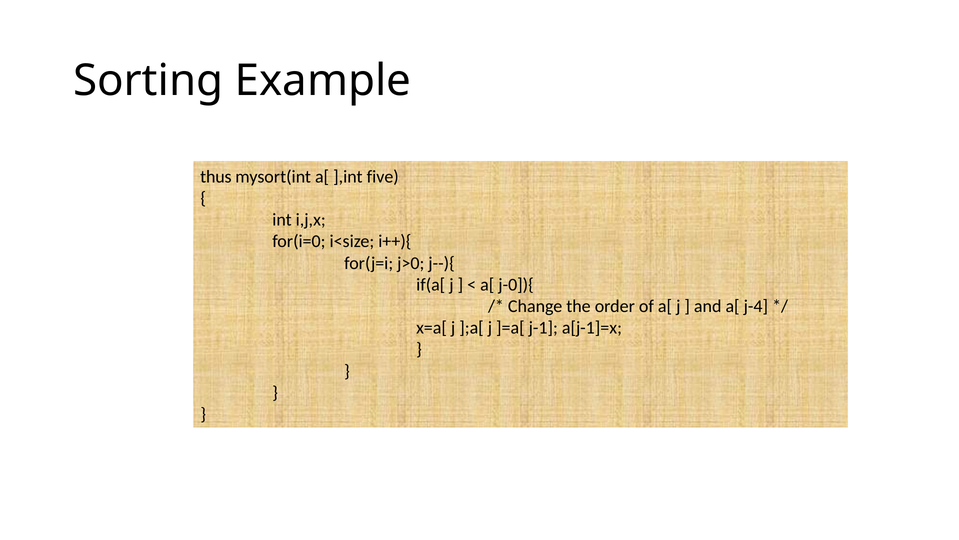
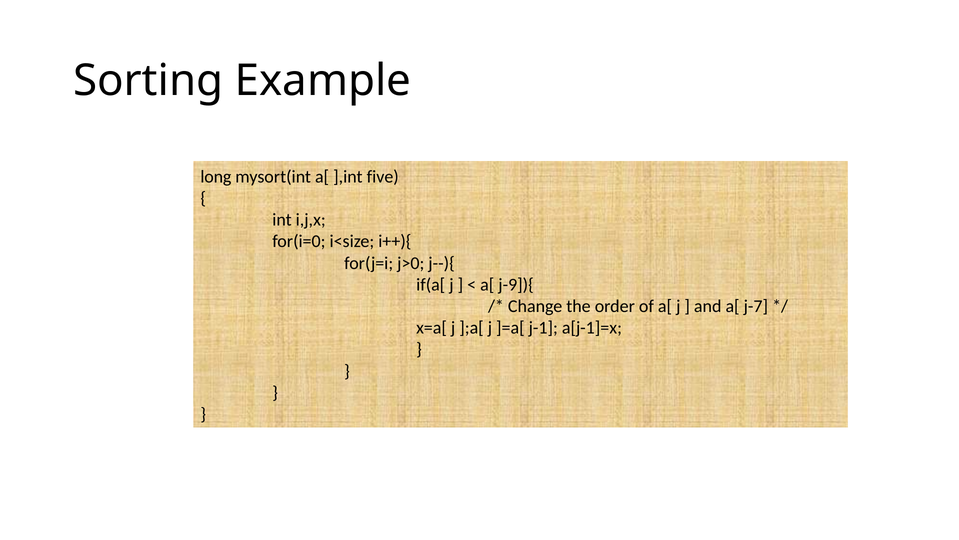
thus: thus -> long (216, 177)
j-0]){: j-0]){ -> j-9]){ (516, 284)
j-4: j-4 -> j-7 (756, 306)
